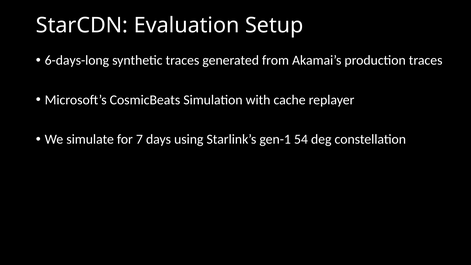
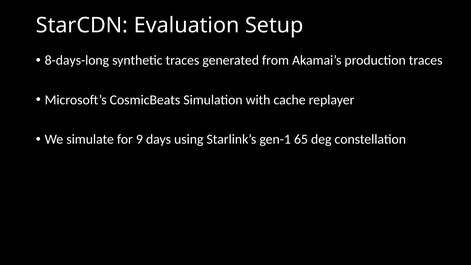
6-days-long: 6-days-long -> 8-days-long (77, 60)
7: 7 -> 9 (139, 139)
54: 54 -> 65 (301, 139)
